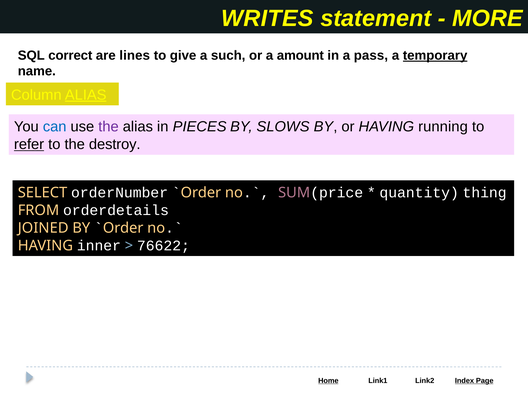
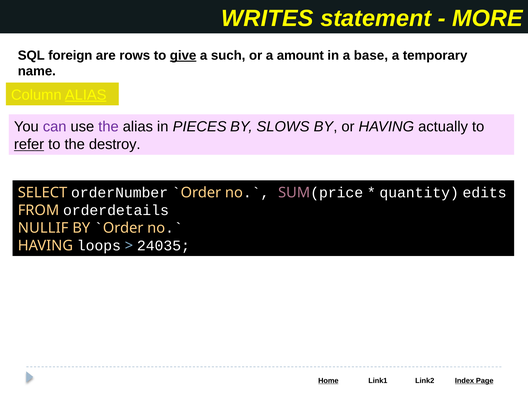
correct: correct -> foreign (70, 55)
lines: lines -> rows (135, 55)
give underline: none -> present (183, 55)
pass: pass -> base (371, 55)
temporary underline: present -> none (435, 55)
can colour: blue -> purple (55, 127)
running: running -> actually (443, 127)
thing: thing -> edits (485, 193)
JOINED: JOINED -> NULLIF (43, 228)
inner: inner -> loops (99, 246)
76622: 76622 -> 24035 (163, 246)
